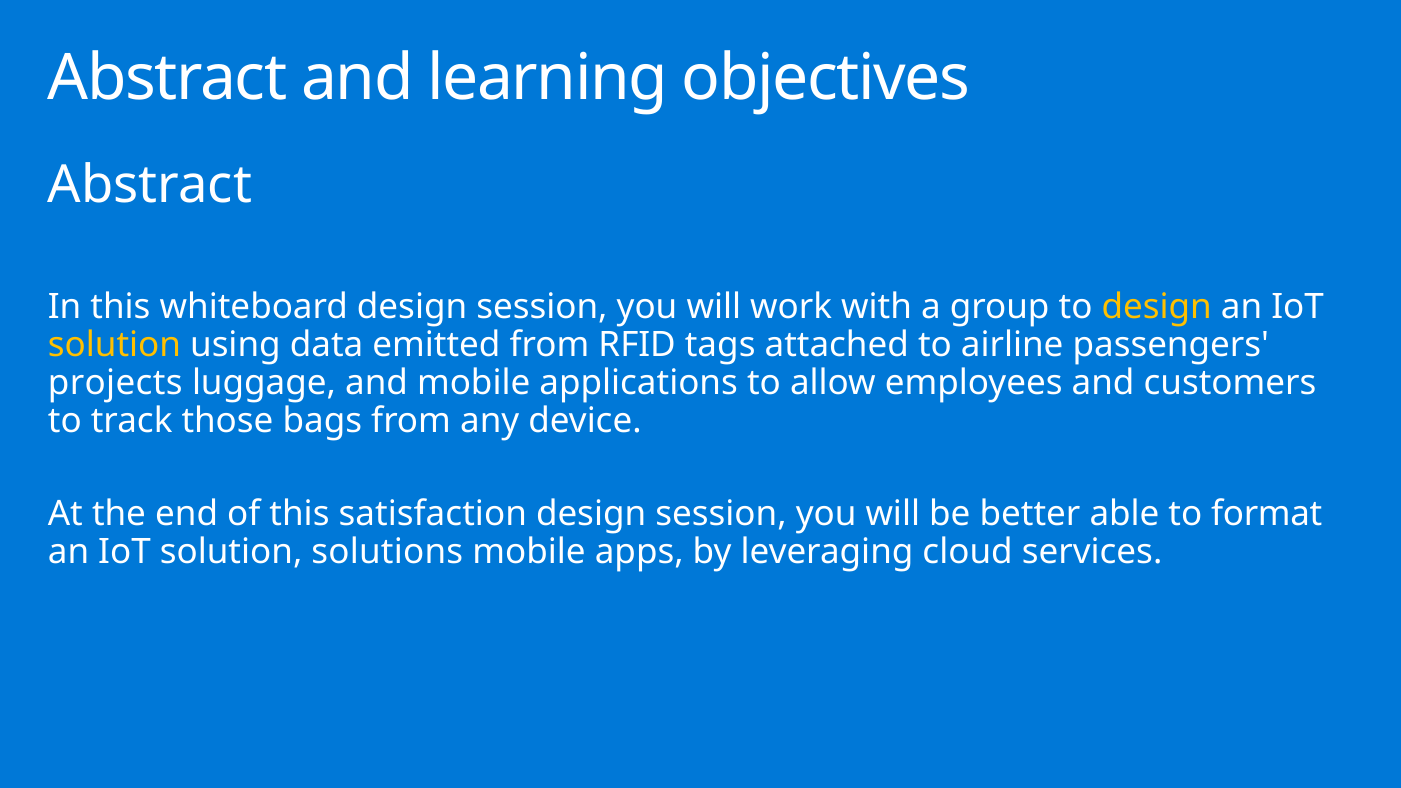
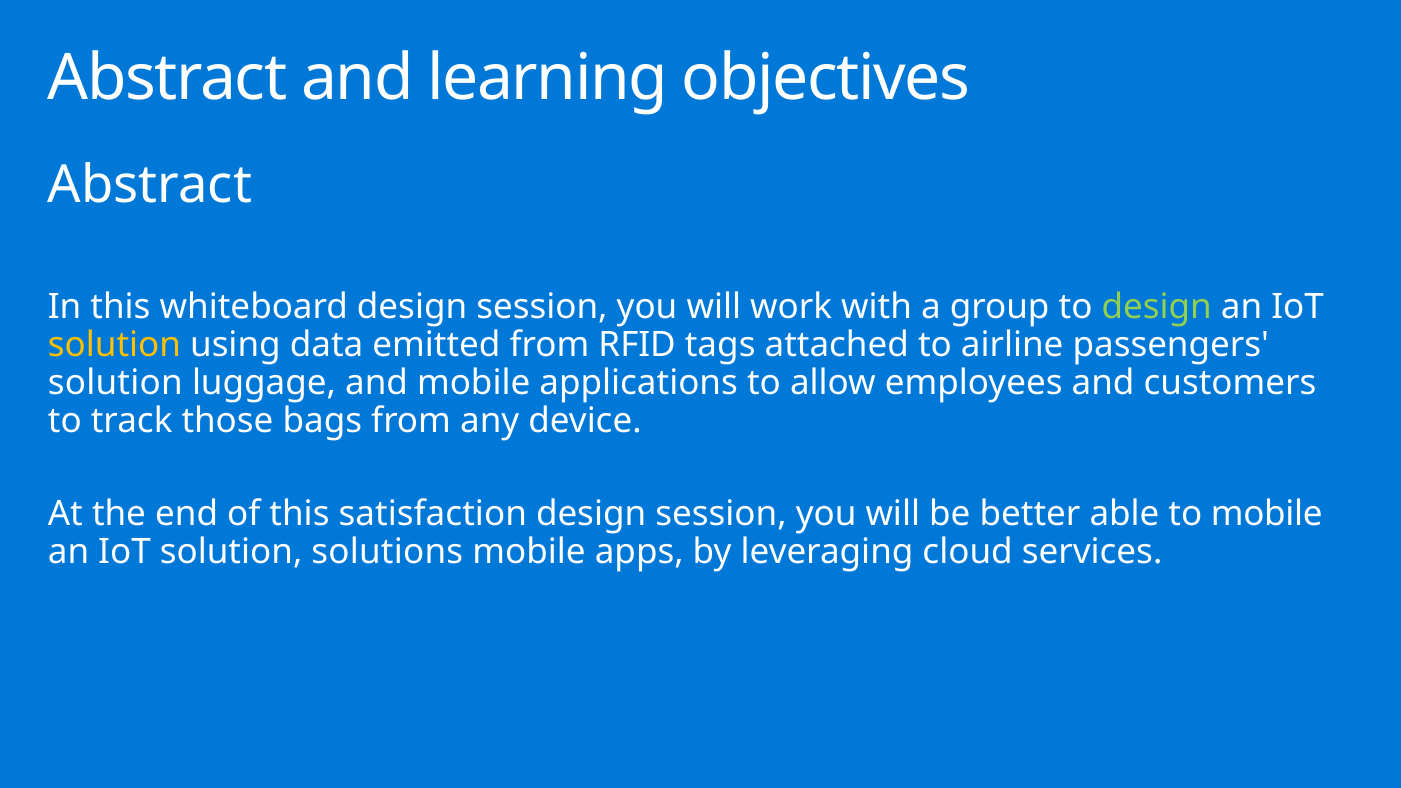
design colour: yellow -> light green (1157, 307)
projects: projects -> solution (115, 383)
to format: format -> mobile (1267, 514)
